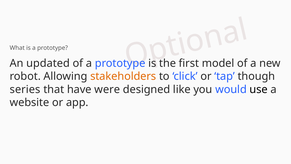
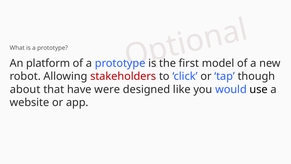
updated: updated -> platform (48, 63)
stakeholders colour: orange -> red (123, 76)
series: series -> about (25, 89)
